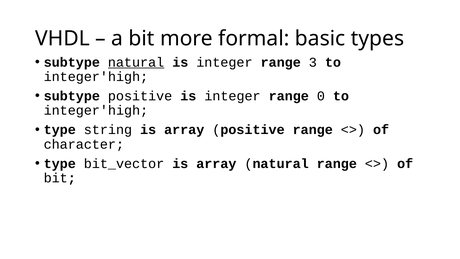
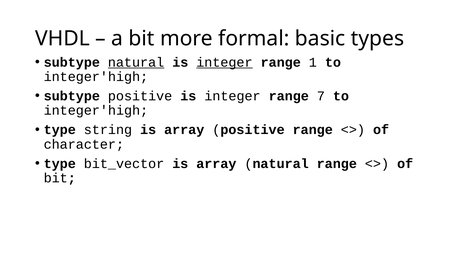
integer underline: none -> present (224, 62)
3: 3 -> 1 (313, 62)
0: 0 -> 7 (321, 96)
